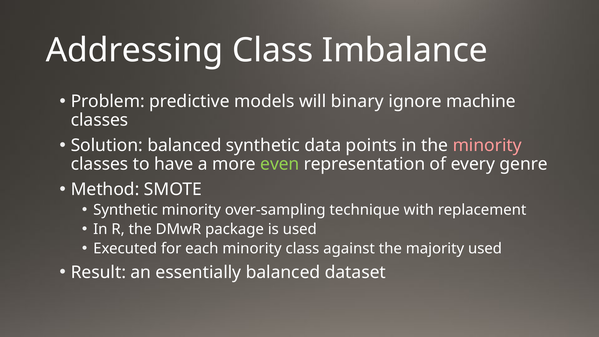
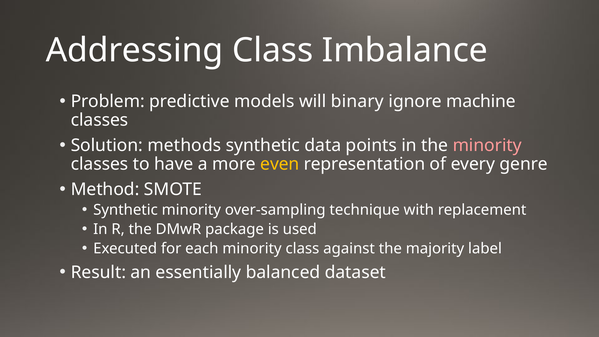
Solution balanced: balanced -> methods (184, 145)
even colour: light green -> yellow (280, 164)
majority used: used -> label (485, 248)
